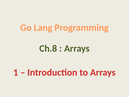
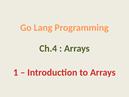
Ch.8: Ch.8 -> Ch.4 (48, 48)
